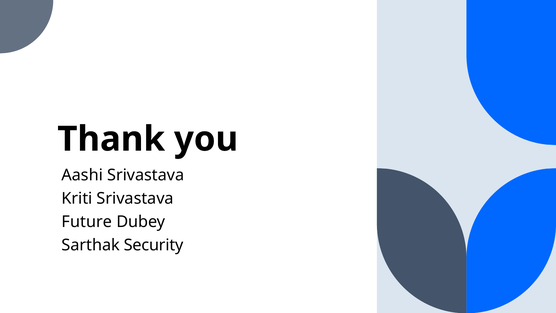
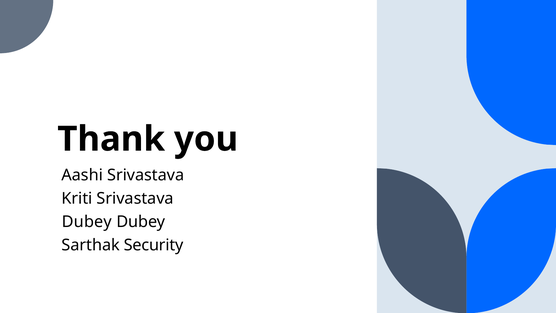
Future: Future -> Dubey (87, 222)
